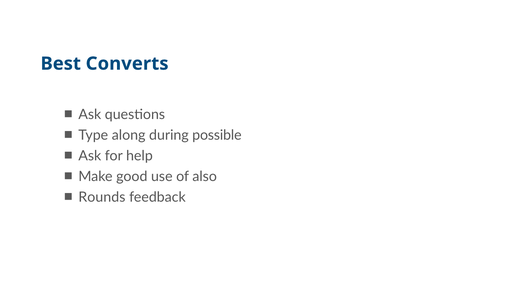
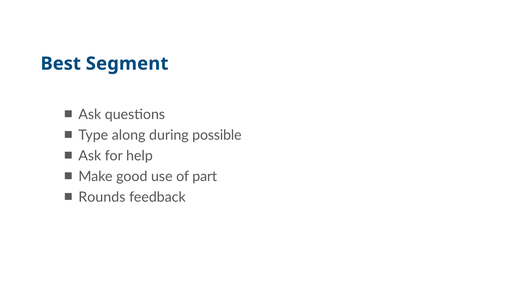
Converts: Converts -> Segment (127, 64)
also: also -> part (205, 177)
